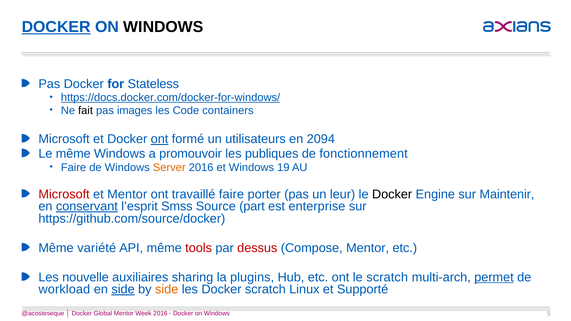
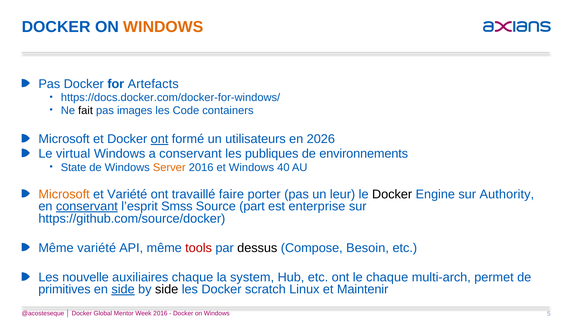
DOCKER underline: present -> none (56, 27)
WINDOWS colour: black -> orange (163, 27)
Stateless: Stateless -> Artefacts (153, 84)
https://docs.docker.com/docker-for-windows/ underline: present -> none (170, 98)
2094: 2094 -> 2026 (321, 139)
Le même: même -> virtual (73, 154)
a promouvoir: promouvoir -> conservant (190, 154)
fonctionnement: fonctionnement -> environnements (364, 154)
Faire: Faire -> State (74, 168)
19: 19 -> 40 (283, 168)
Microsoft colour: red -> orange (64, 194)
et Mentor: Mentor -> Variété (127, 194)
Maintenir: Maintenir -> Authority (507, 194)
dessus colour: red -> black (257, 248)
Compose Mentor: Mentor -> Besoin (368, 248)
auxiliaires sharing: sharing -> chaque (193, 277)
plugins: plugins -> system (252, 277)
le scratch: scratch -> chaque (387, 277)
permet underline: present -> none (494, 277)
workload: workload -> primitives (64, 290)
side colour: orange -> black (167, 290)
Supporté: Supporté -> Maintenir (363, 290)
